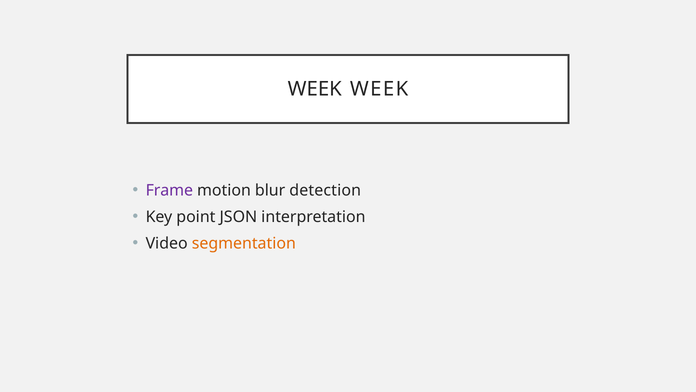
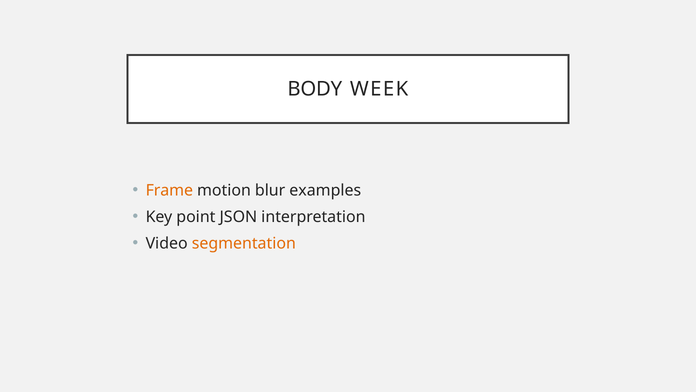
WEEK: WEEK -> BODY (315, 89)
Frame colour: purple -> orange (169, 190)
detection: detection -> examples (325, 190)
